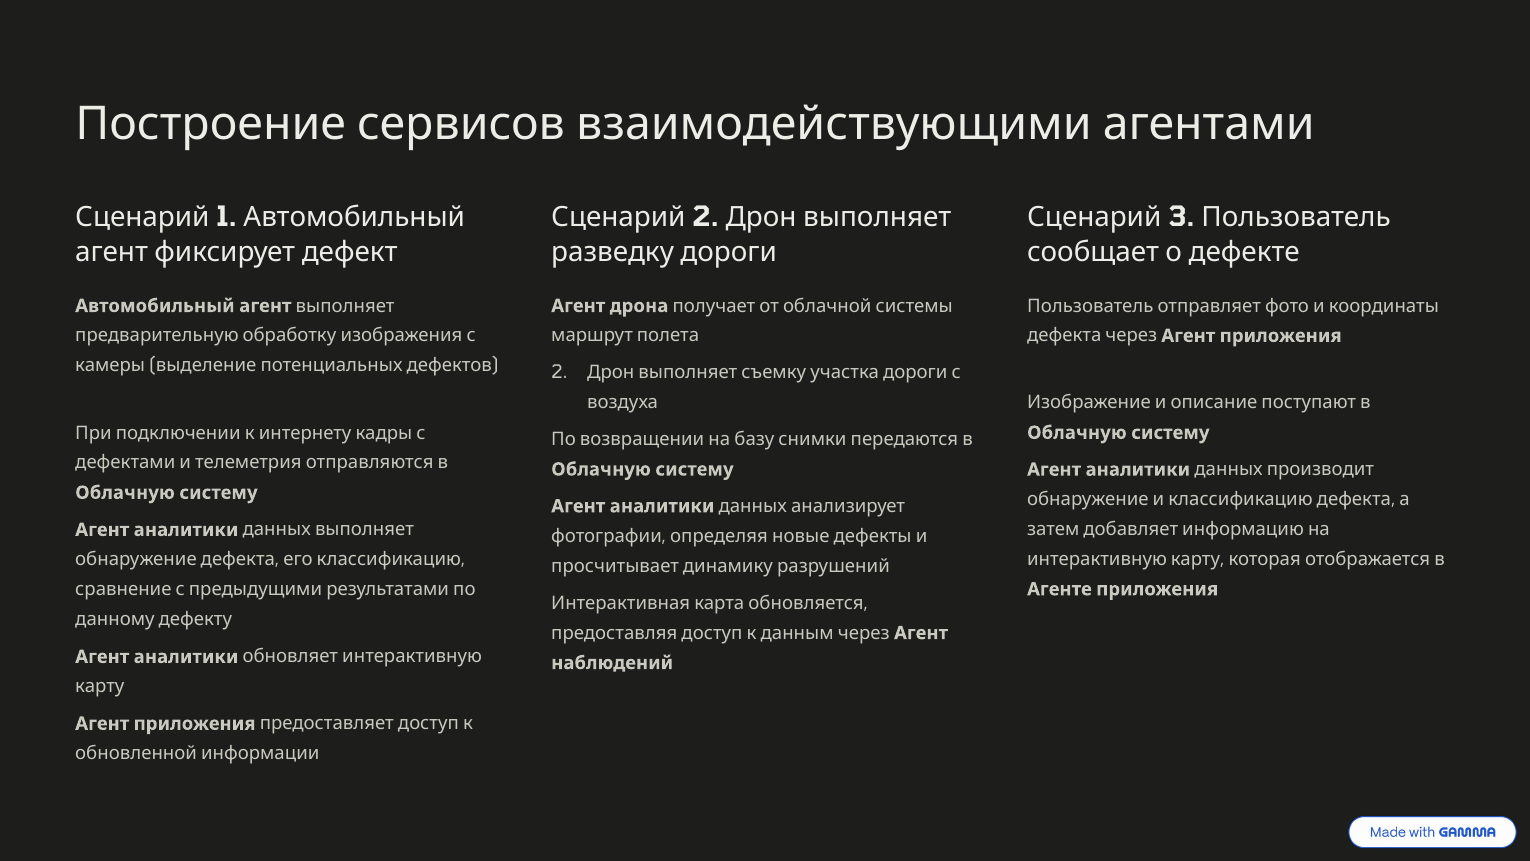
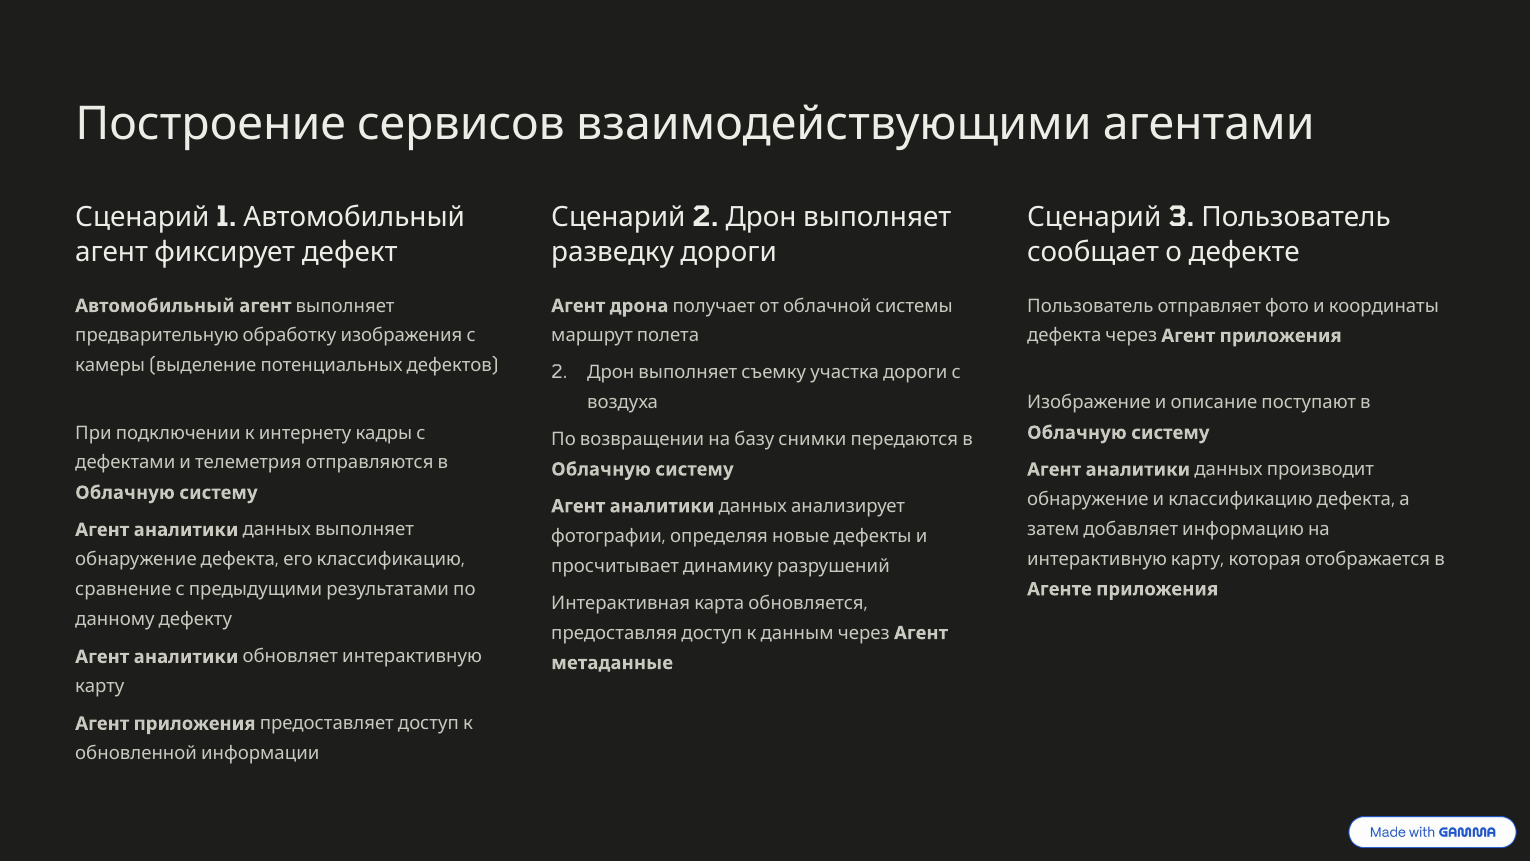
наблюдений: наблюдений -> метаданные (612, 663)
